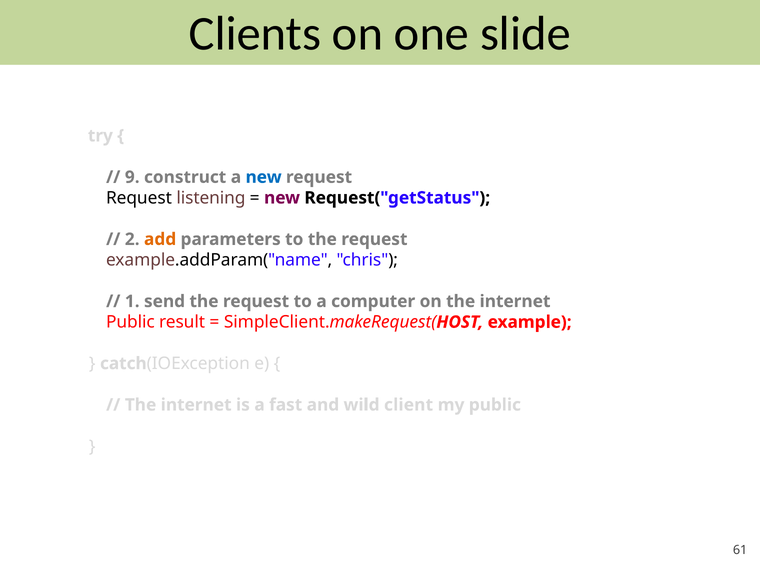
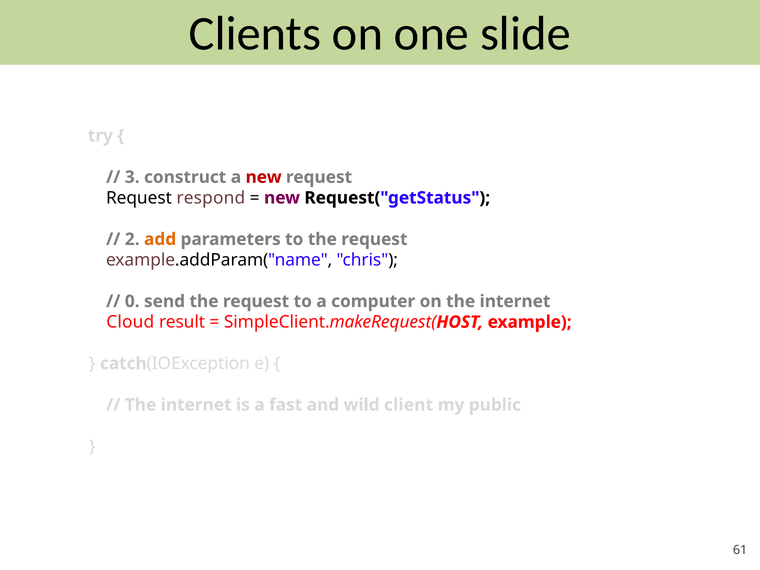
9: 9 -> 3 (132, 177)
new colour: blue -> red (264, 177)
listening: listening -> respond (211, 198)
1: 1 -> 0 (132, 301)
Public: Public -> Cloud (130, 322)
